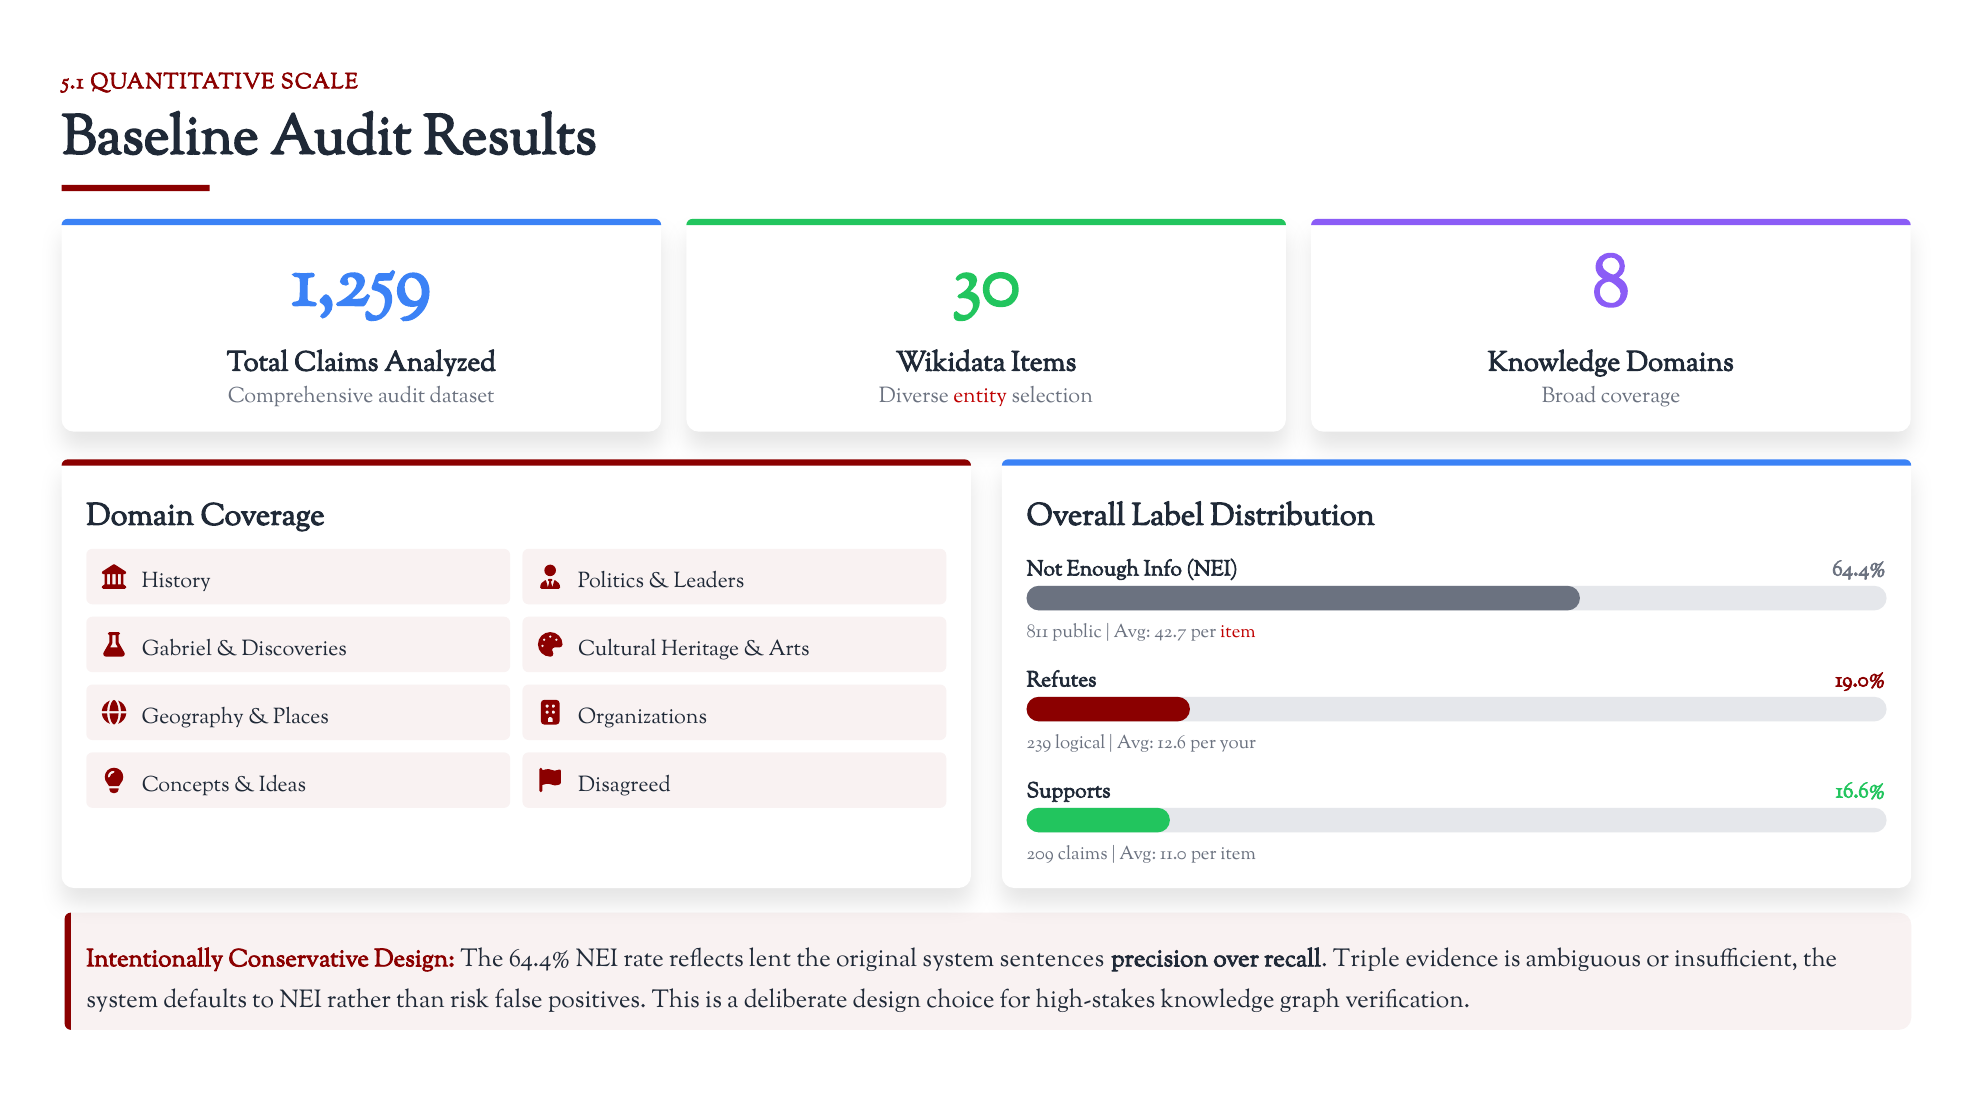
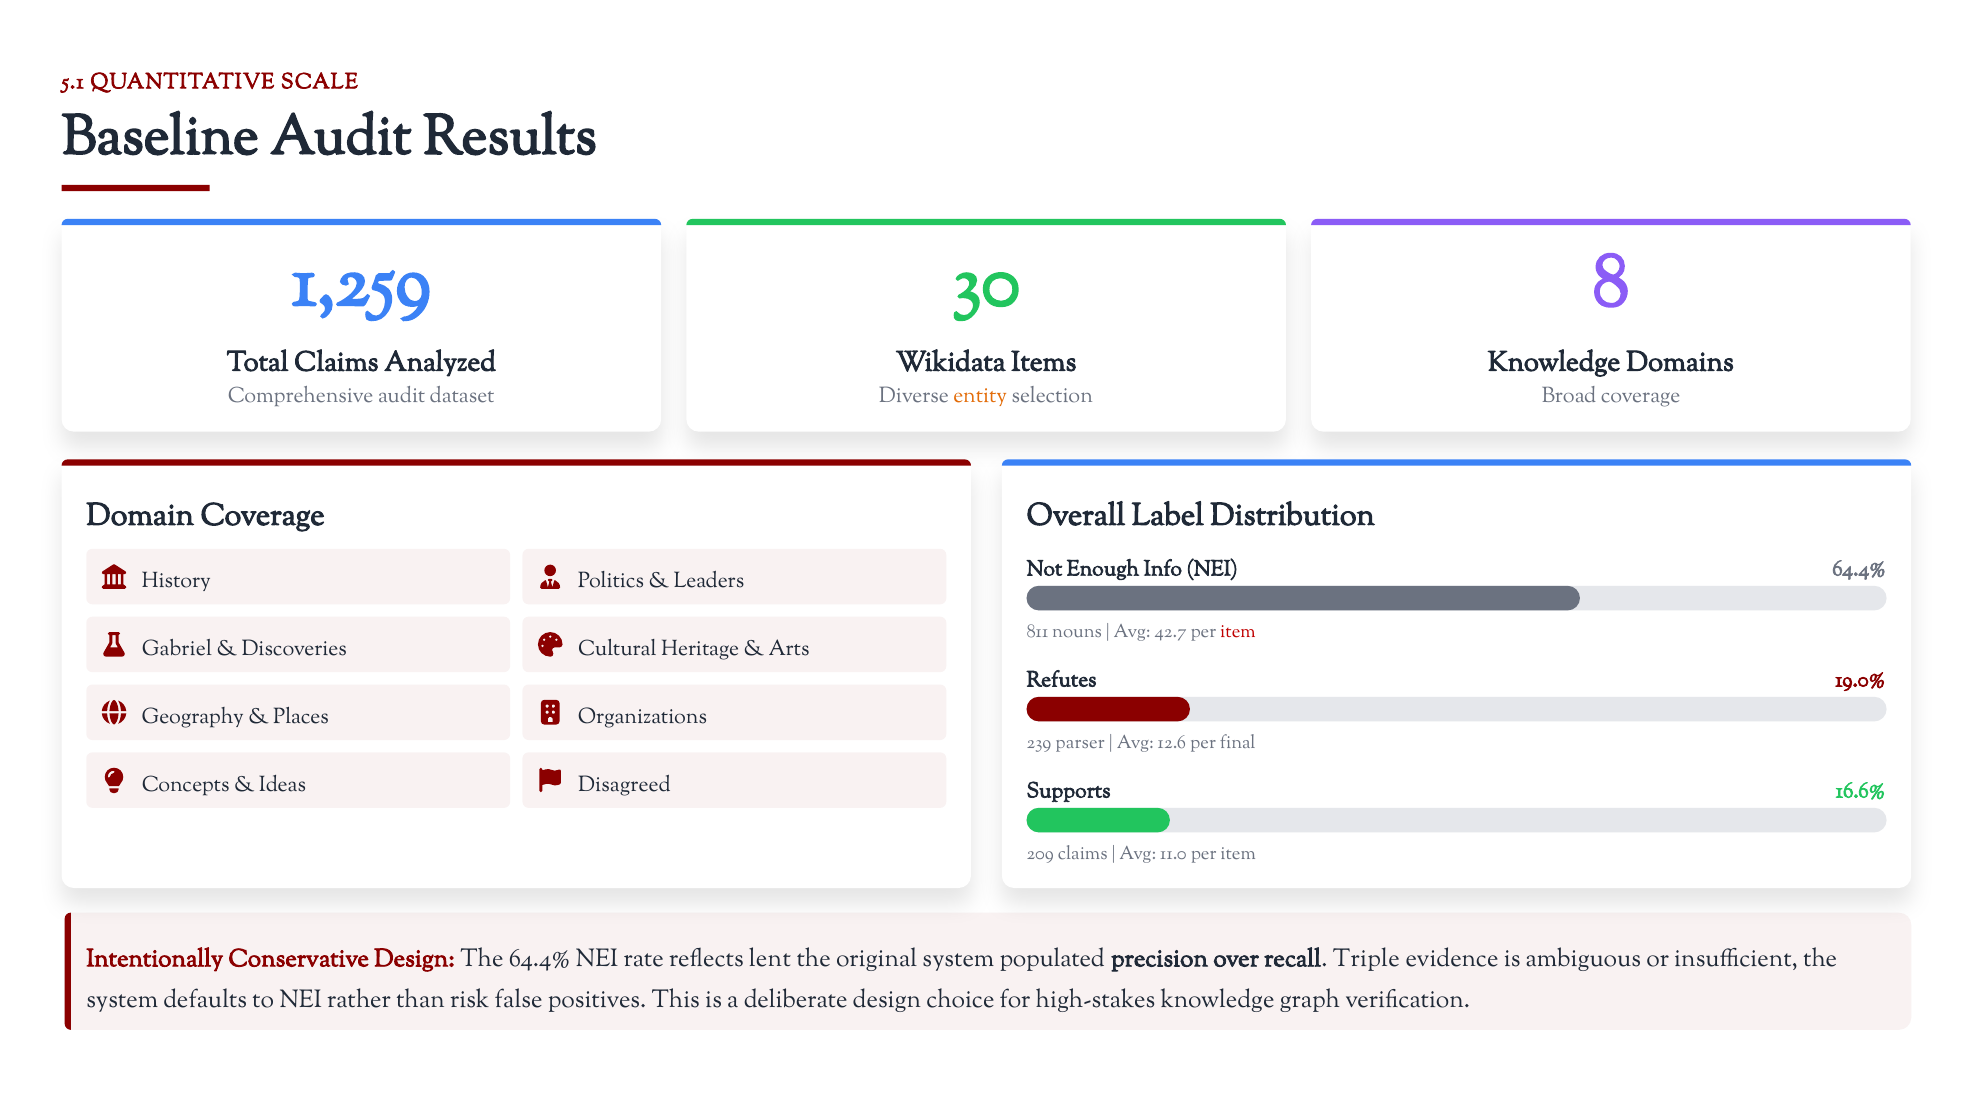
entity colour: red -> orange (980, 396)
public: public -> nouns (1077, 631)
logical: logical -> parser (1080, 742)
your: your -> final (1238, 742)
sentences: sentences -> populated (1052, 958)
